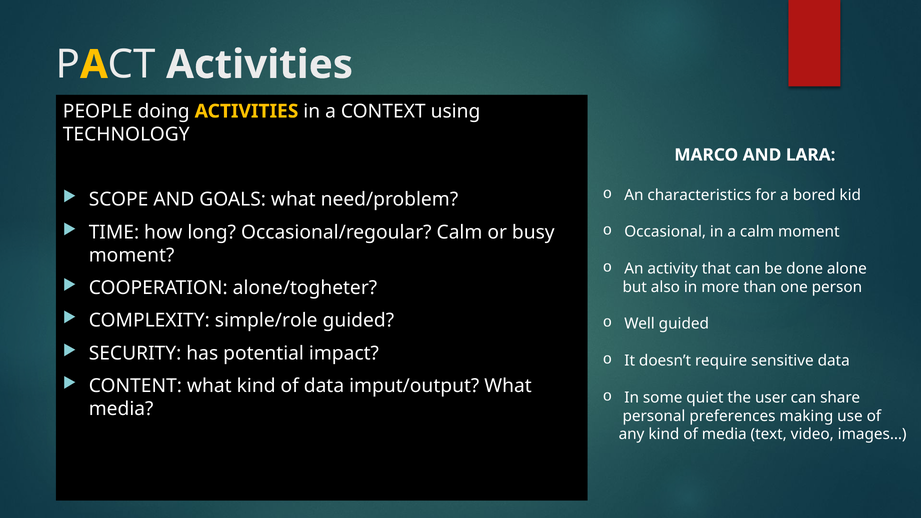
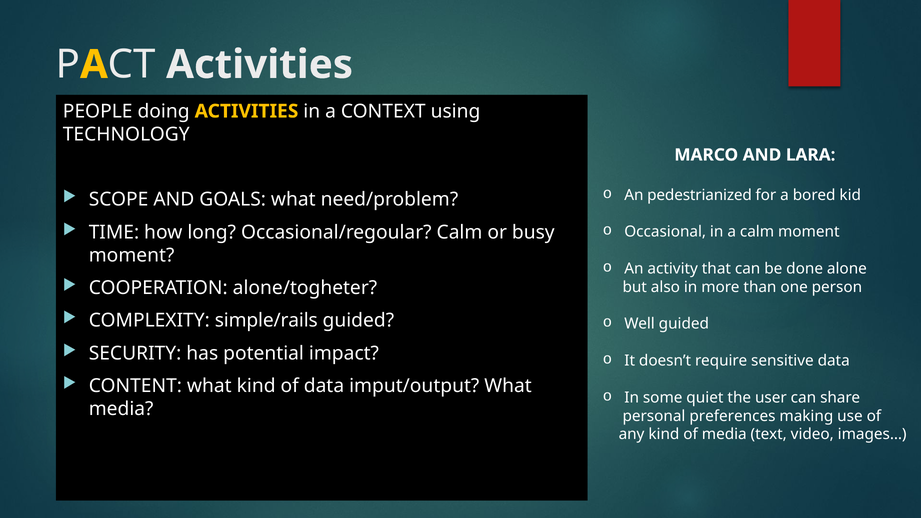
characteristics: characteristics -> pedestrianized (700, 195)
simple/role: simple/role -> simple/rails (266, 321)
